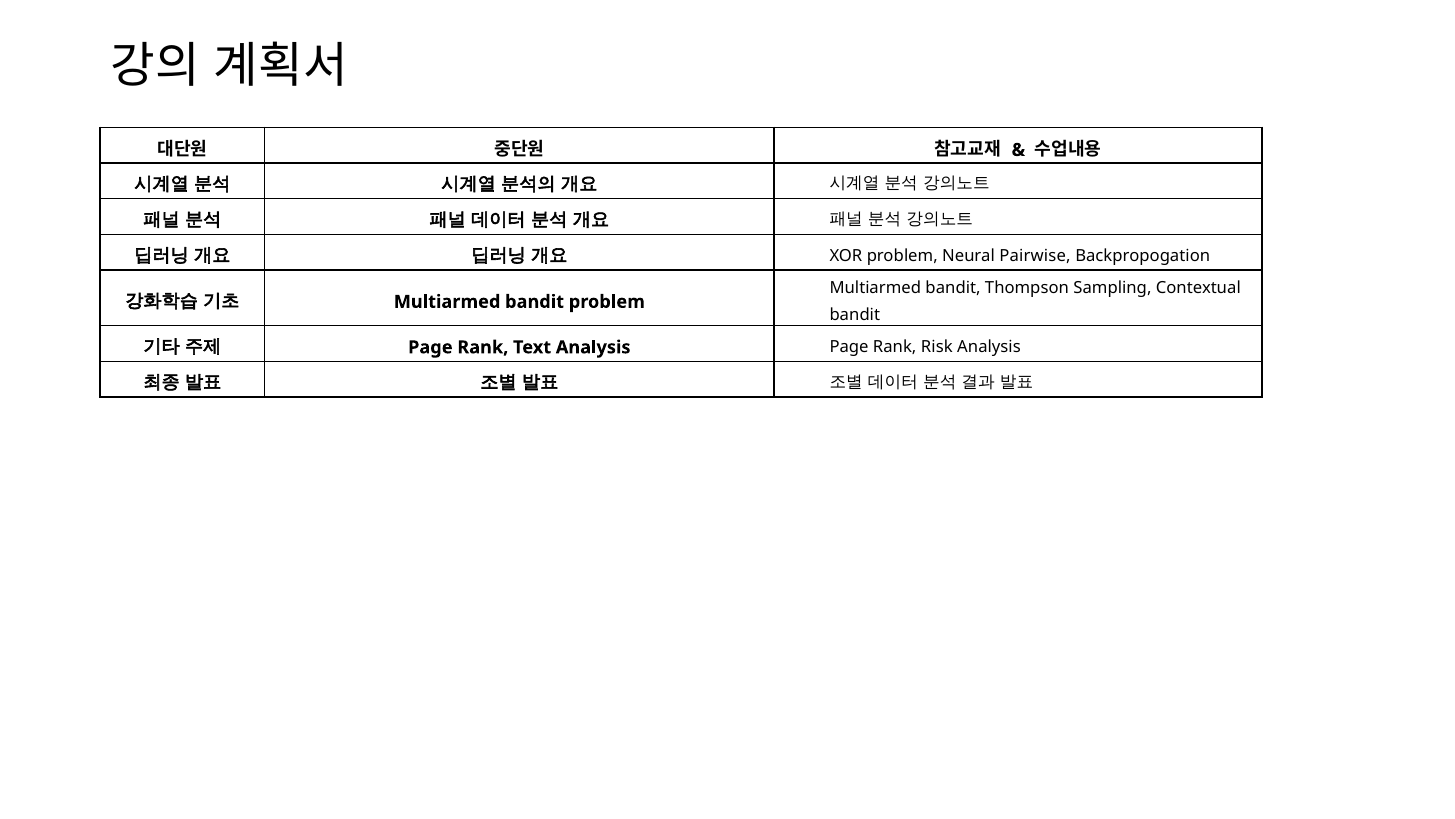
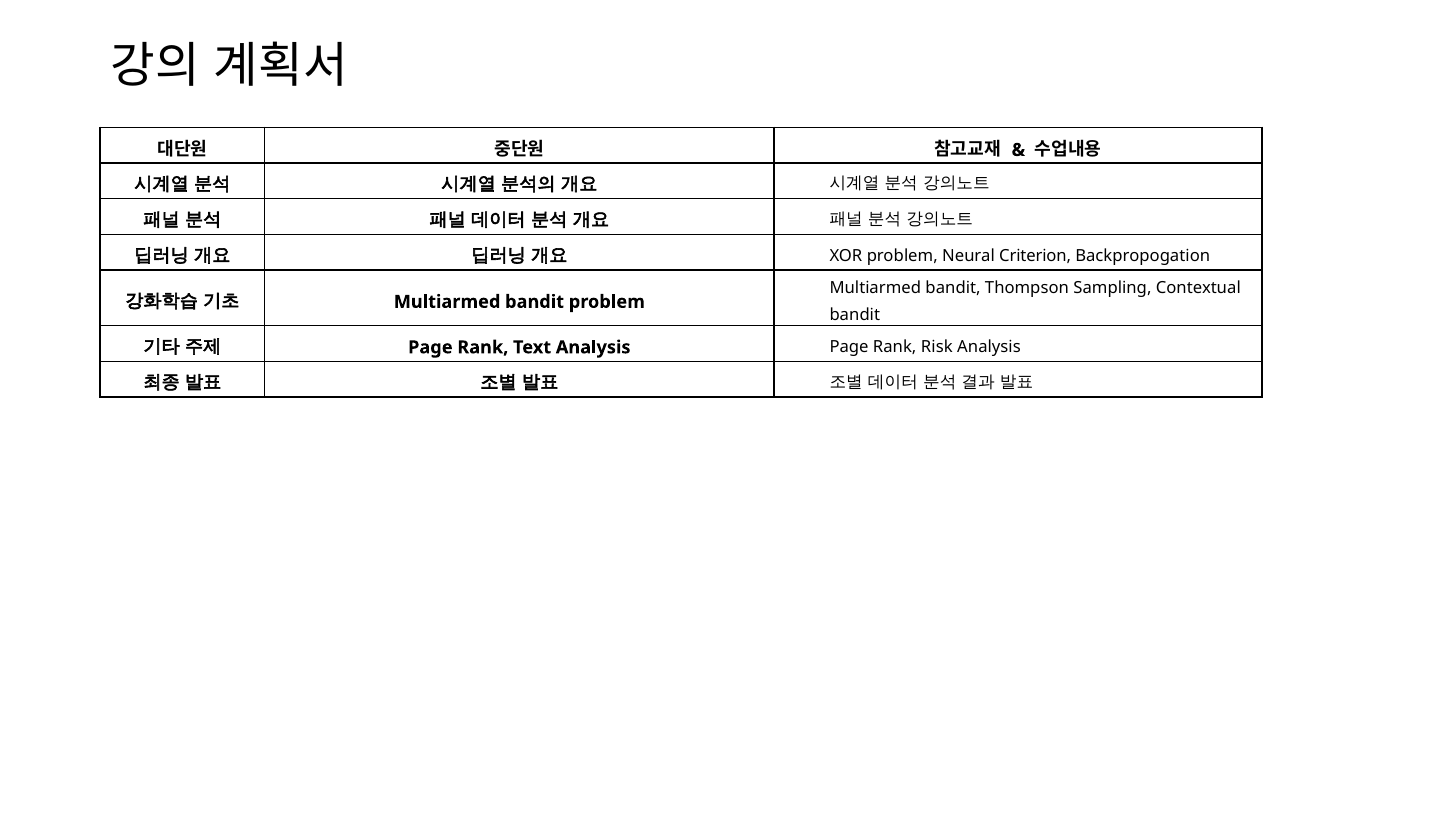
Pairwise: Pairwise -> Criterion (1035, 256)
